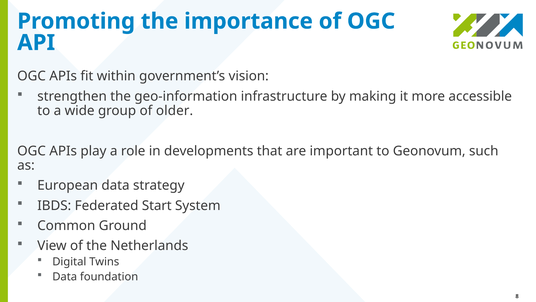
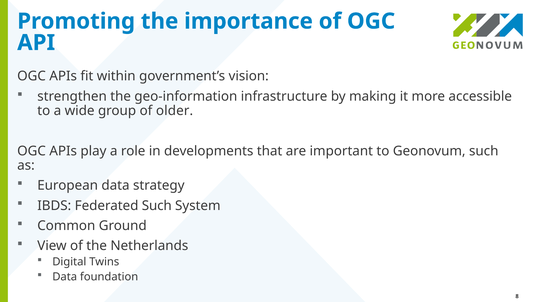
Federated Start: Start -> Such (157, 205)
